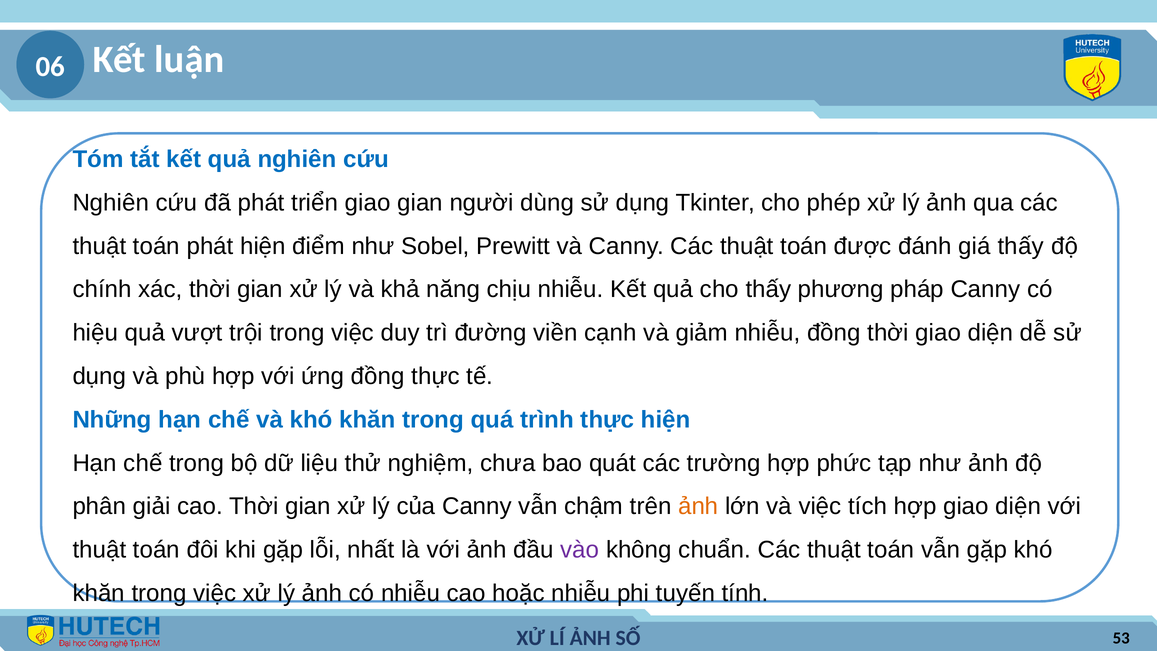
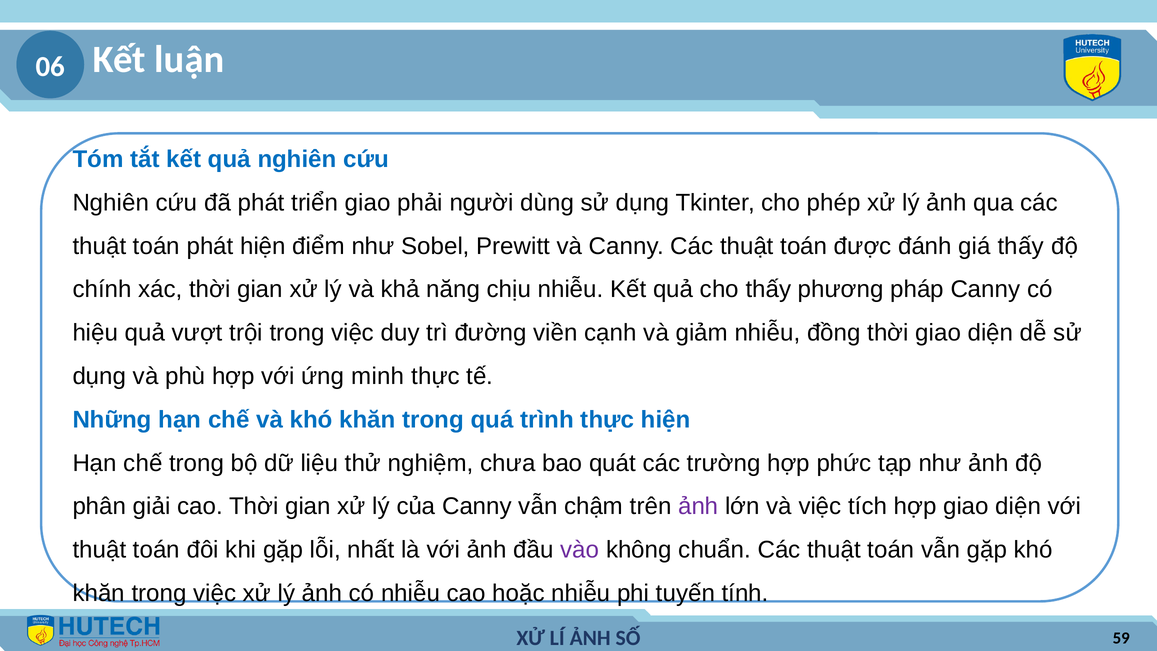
giao gian: gian -> phải (420, 203)
ứng đồng: đồng -> minh (378, 376)
ảnh colour: orange -> purple (698, 506)
53: 53 -> 59 (1121, 638)
